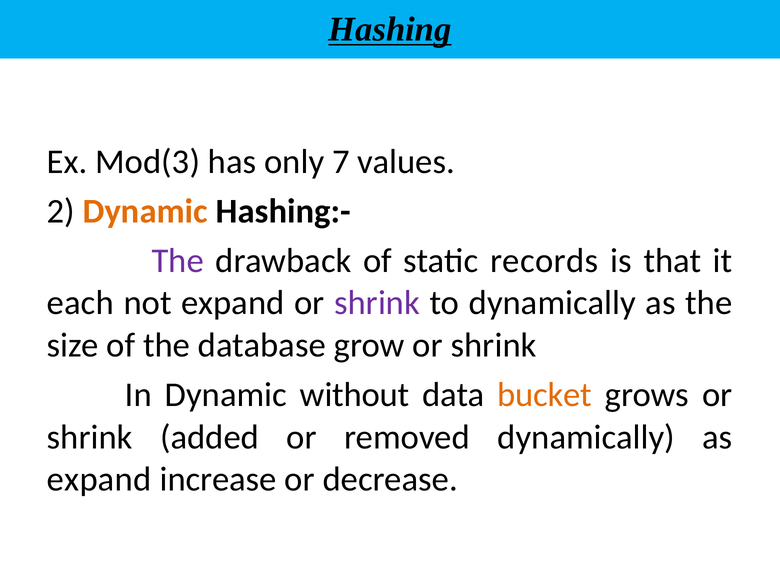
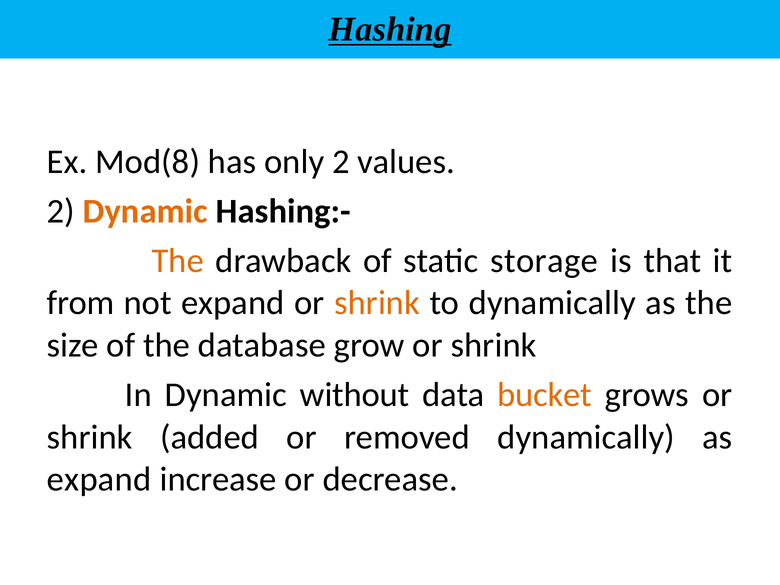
Mod(3: Mod(3 -> Mod(8 (148, 162)
only 7: 7 -> 2 (341, 162)
The colour: purple -> orange (178, 261)
records: records -> storage (544, 261)
each: each -> from (81, 303)
shrink colour: purple -> orange (377, 303)
